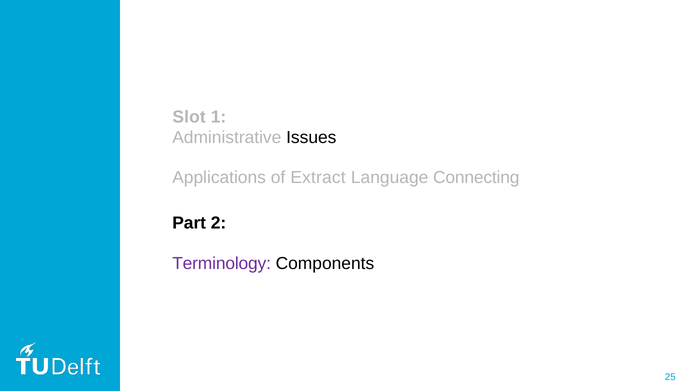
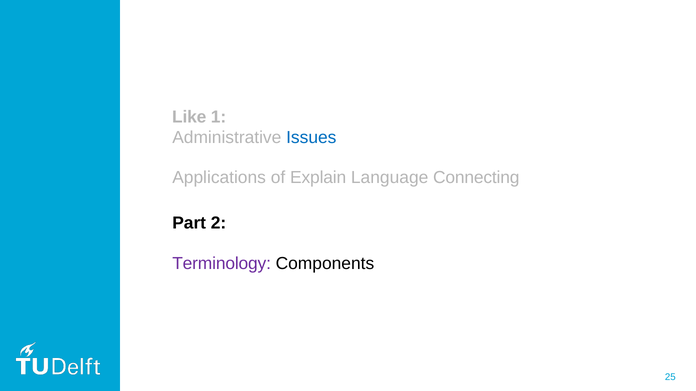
Slot: Slot -> Like (189, 117)
Issues colour: black -> blue (311, 138)
Extract: Extract -> Explain (318, 178)
